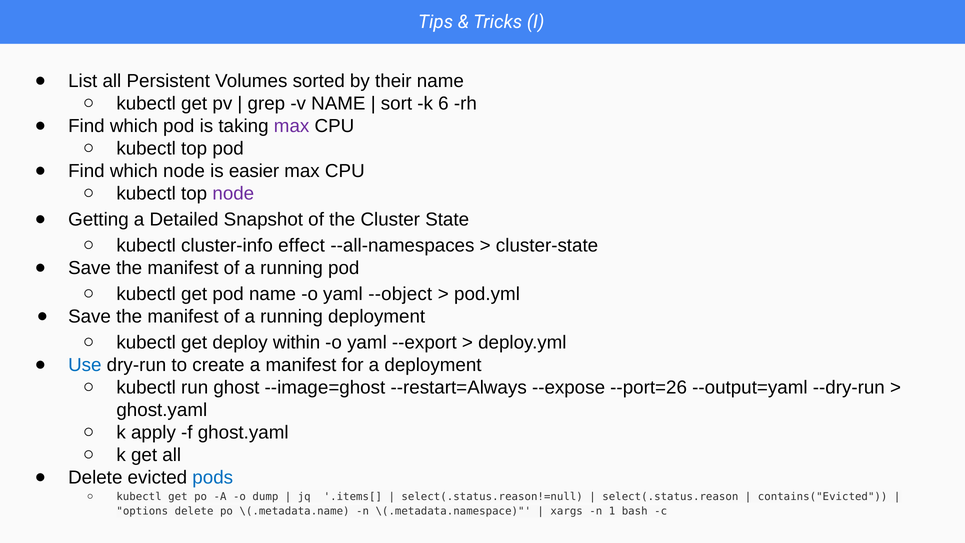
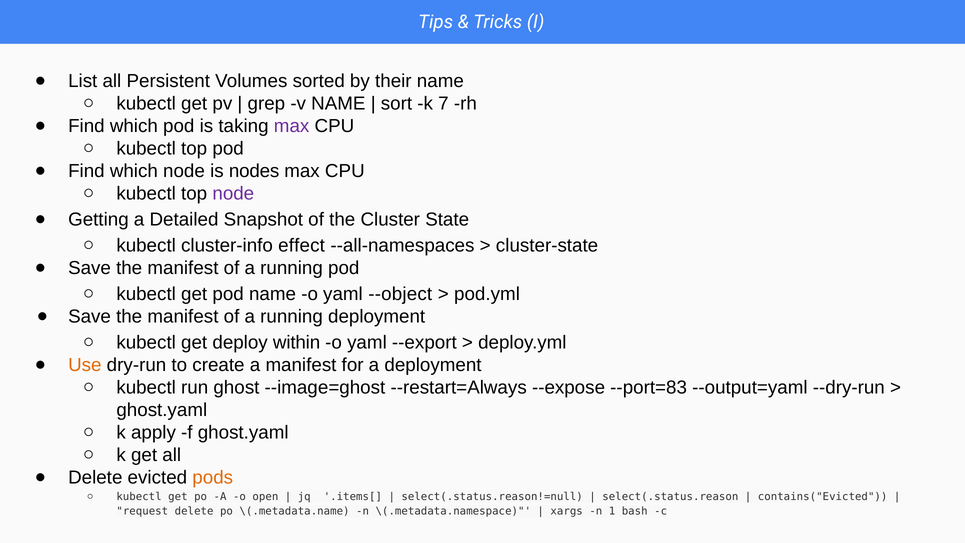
6: 6 -> 7 (443, 104)
easier: easier -> nodes (254, 171)
Use colour: blue -> orange (85, 365)
--port=26: --port=26 -> --port=83 (649, 387)
pods colour: blue -> orange (213, 477)
dump: dump -> open (265, 496)
options: options -> request (142, 511)
